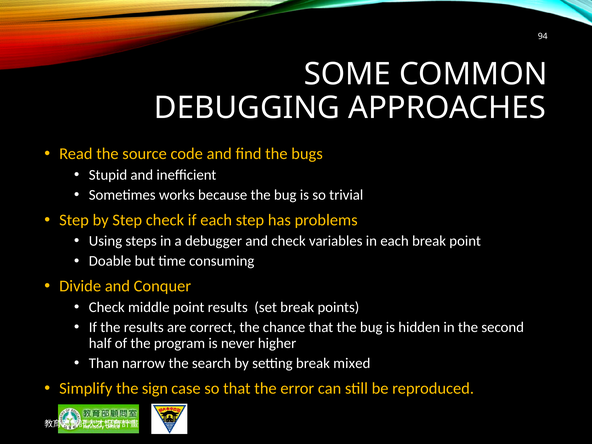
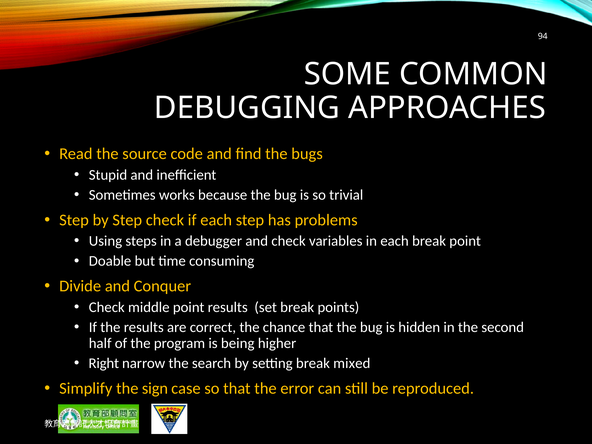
never: never -> being (238, 343)
Than: Than -> Right (104, 363)
